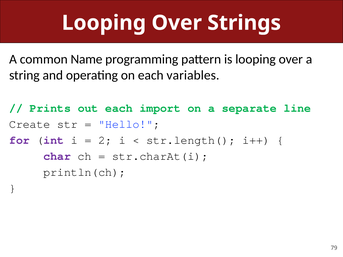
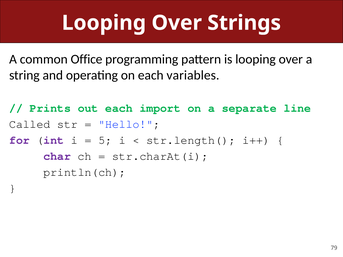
Name: Name -> Office (87, 59)
Create: Create -> Called (30, 124)
2: 2 -> 5 (105, 140)
